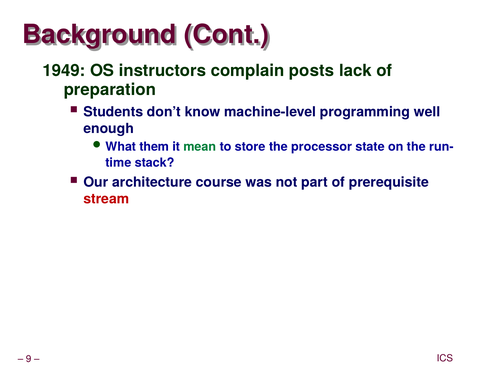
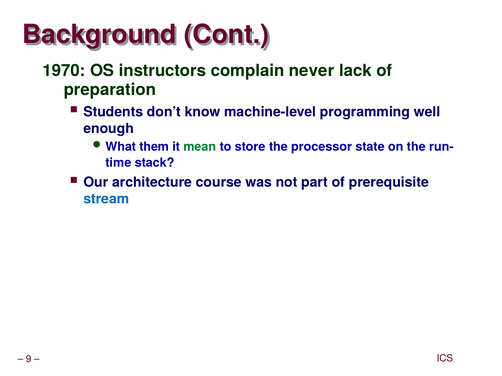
1949: 1949 -> 1970 (64, 71)
posts: posts -> never (312, 71)
stream colour: red -> blue (106, 199)
